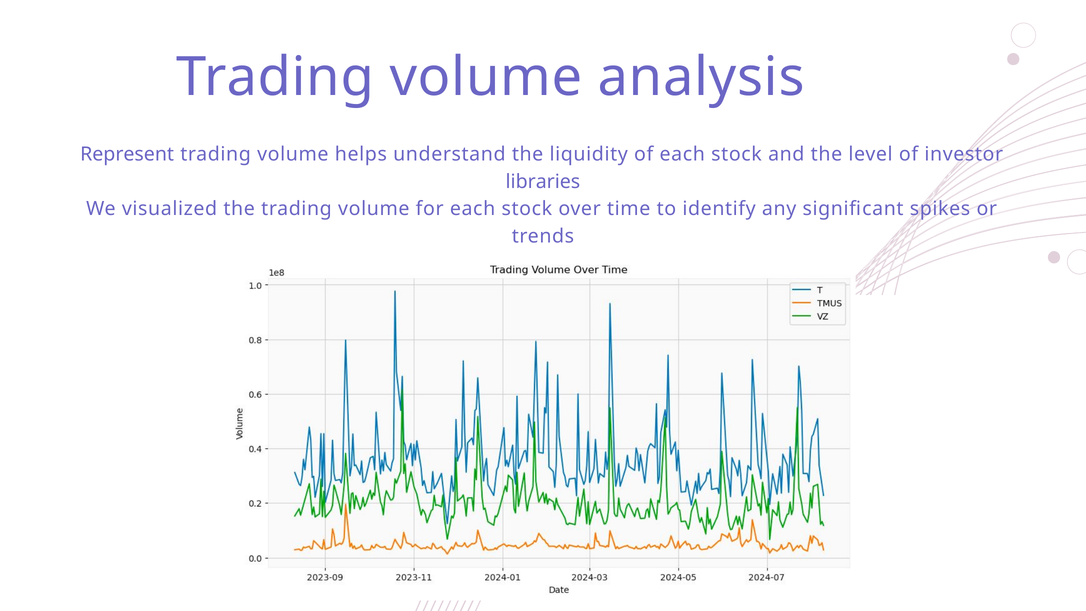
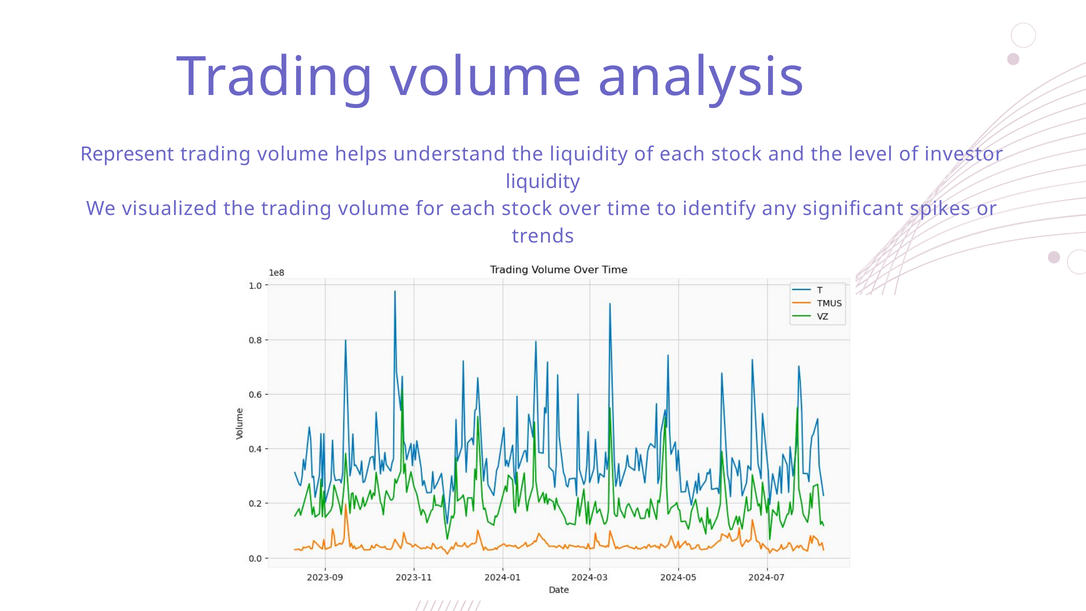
libraries: libraries -> liquidity (543, 182)
